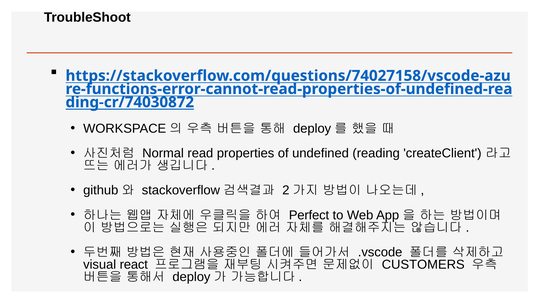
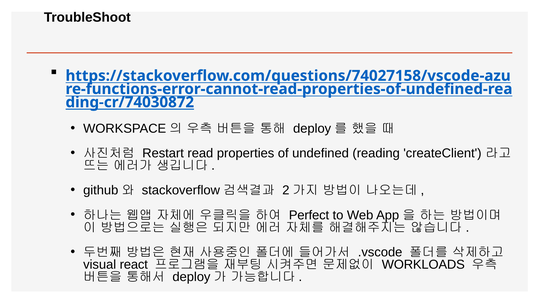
Normal: Normal -> Restart (163, 153)
CUSTOMERS: CUSTOMERS -> WORKLOADS (423, 265)
